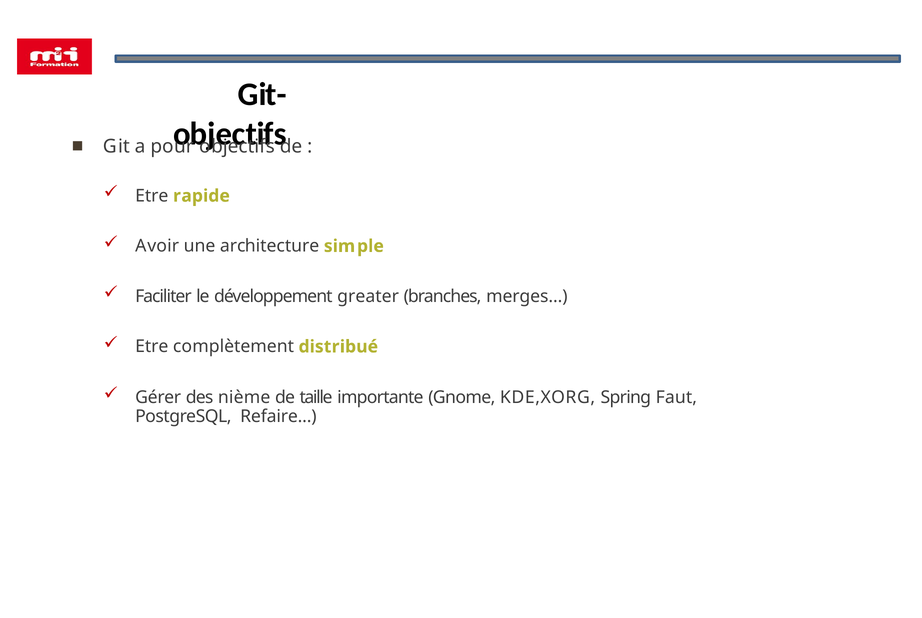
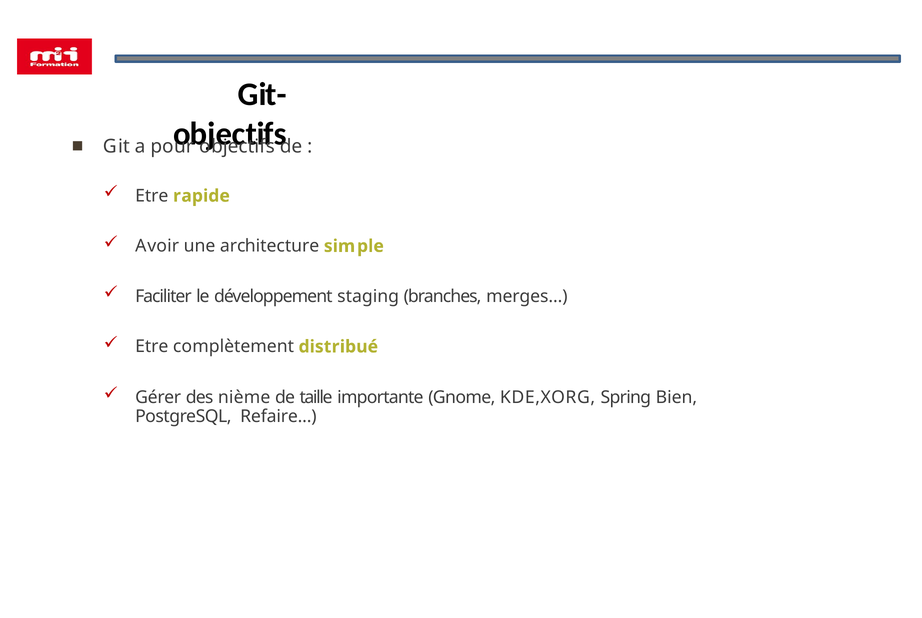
greater: greater -> staging (368, 296)
Faut: Faut -> Bien (676, 397)
